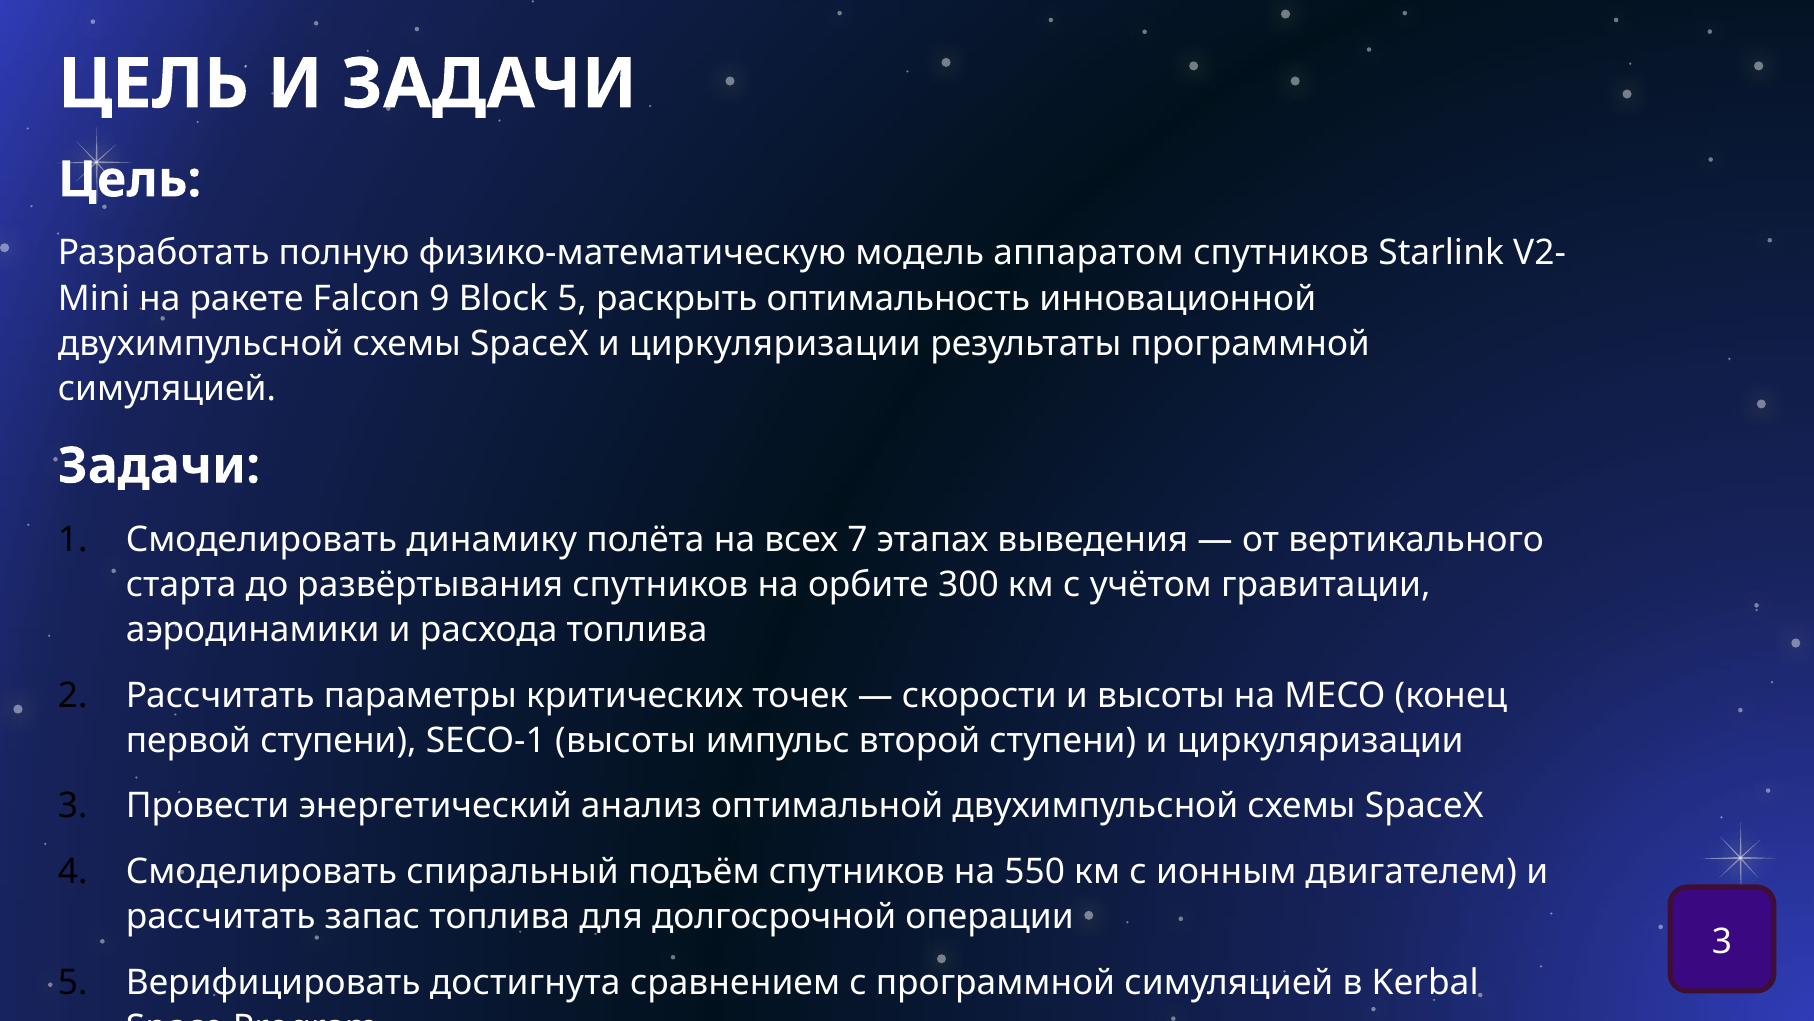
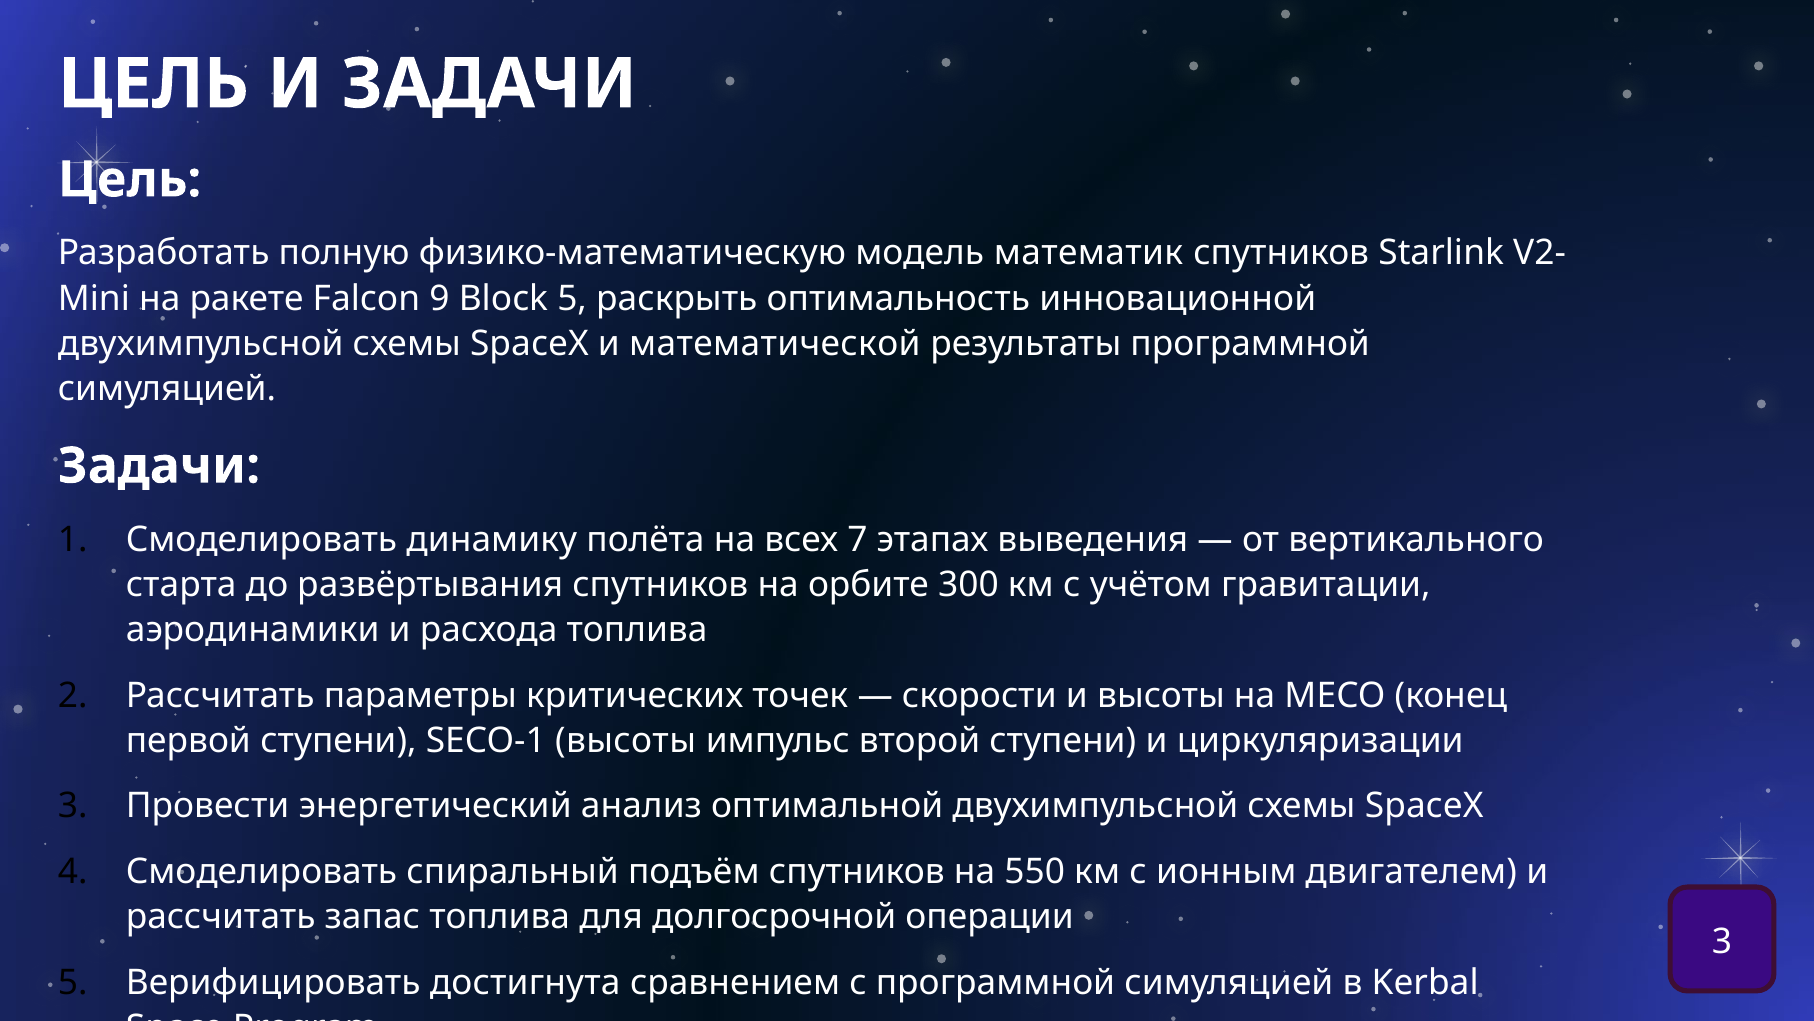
аппаратом: аппаратом -> математик (1088, 253)
SpaceX и циркуляризации: циркуляризации -> математической (775, 344)
